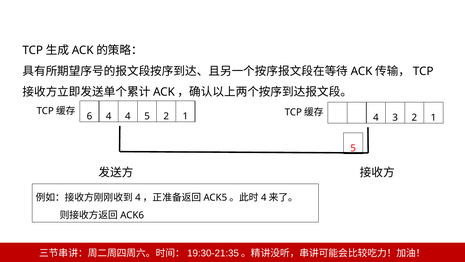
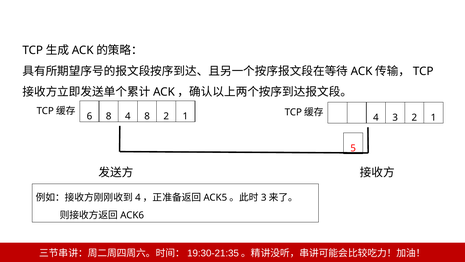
6 4: 4 -> 8 (109, 116)
4 5: 5 -> 8 (147, 116)
4: 4 -> 3 (264, 197)
